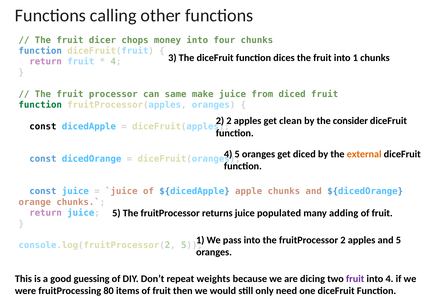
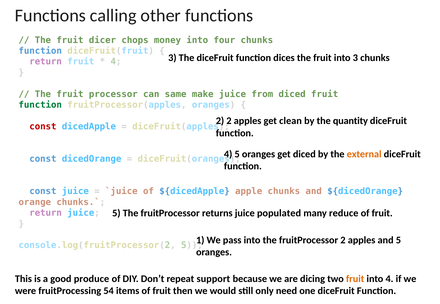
into 1: 1 -> 3 (355, 58)
consider: consider -> quantity (350, 121)
const colour: black -> red (43, 127)
adding: adding -> reduce (344, 214)
guessing: guessing -> produce (92, 279)
weights: weights -> support (213, 279)
fruit colour: purple -> orange (355, 279)
80: 80 -> 54 (109, 291)
